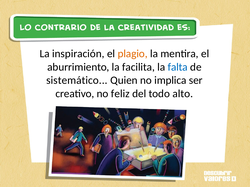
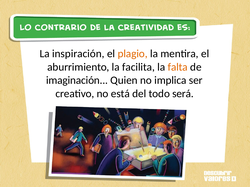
falta colour: blue -> orange (178, 67)
sistemático: sistemático -> imaginación (77, 81)
feliz: feliz -> está (120, 94)
alto: alto -> será (183, 94)
